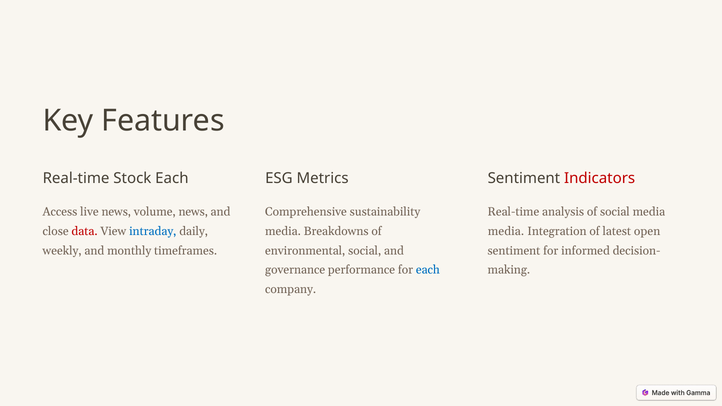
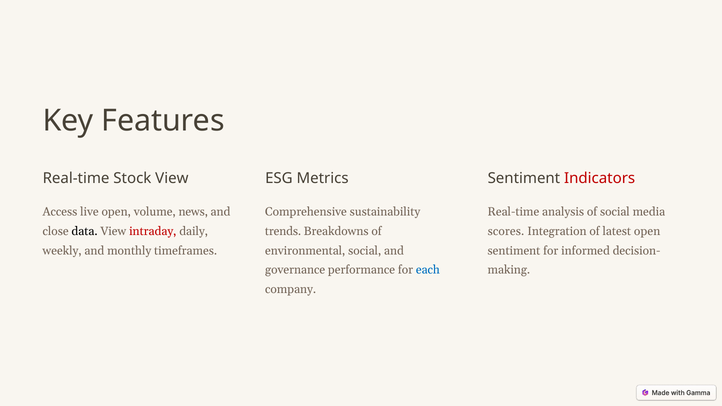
Stock Each: Each -> View (172, 178)
live news: news -> open (116, 212)
data colour: red -> black (85, 231)
intraday colour: blue -> red (153, 231)
media: media -> trends (283, 231)
media: media -> scores (506, 231)
